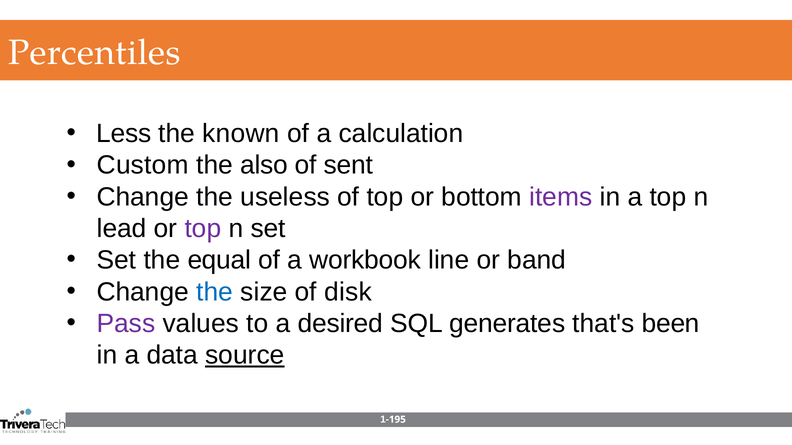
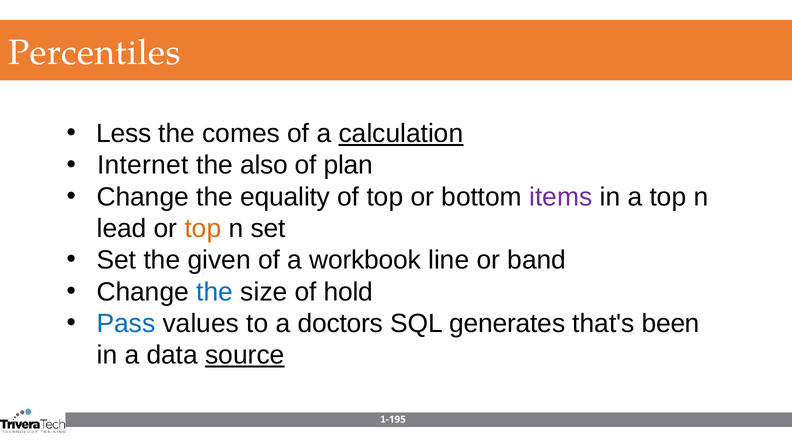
known: known -> comes (241, 134)
calculation underline: none -> present (401, 134)
Custom: Custom -> Internet (143, 165)
sent: sent -> plan (348, 165)
useless: useless -> equality (285, 197)
top colour: purple -> orange (203, 229)
equal: equal -> given (219, 261)
disk: disk -> hold (348, 292)
Pass colour: purple -> blue (126, 324)
desired: desired -> doctors (340, 324)
